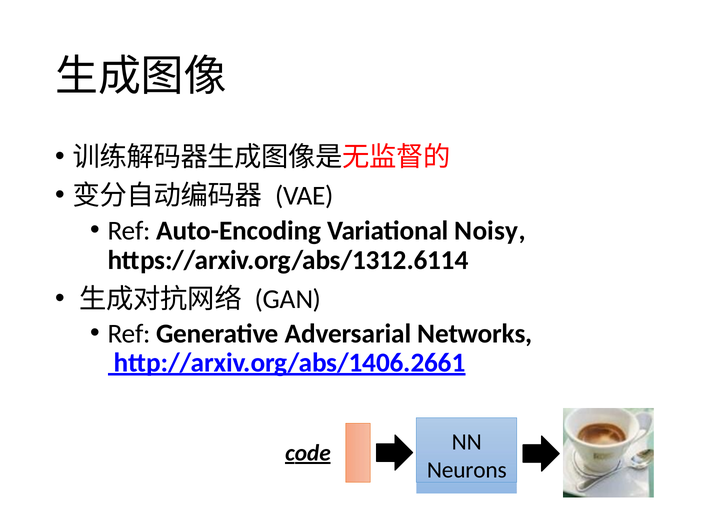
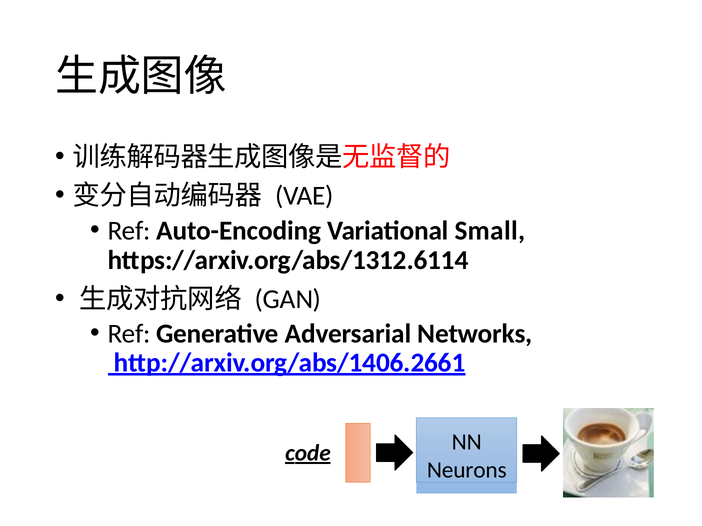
Noisy: Noisy -> Small (490, 231)
